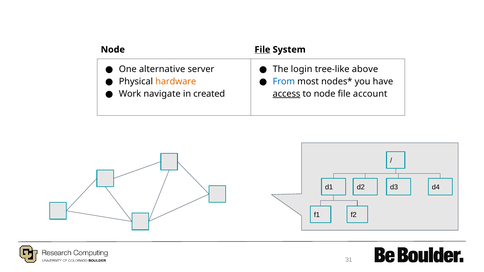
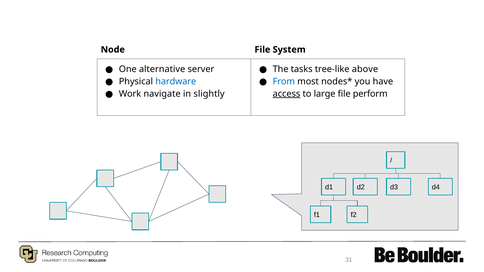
File underline: present -> none (262, 50)
login: login -> tasks (302, 69)
hardware colour: orange -> blue (176, 82)
created: created -> slightly (209, 94)
to node: node -> large (325, 94)
account: account -> perform (370, 94)
